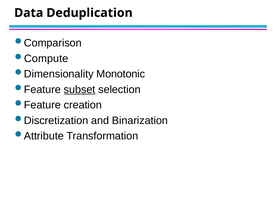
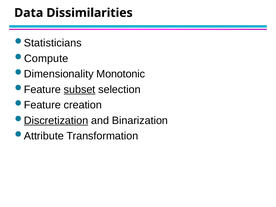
Deduplication: Deduplication -> Dissimilarities (90, 13)
Comparison: Comparison -> Statisticians (53, 43)
Discretization underline: none -> present (56, 121)
